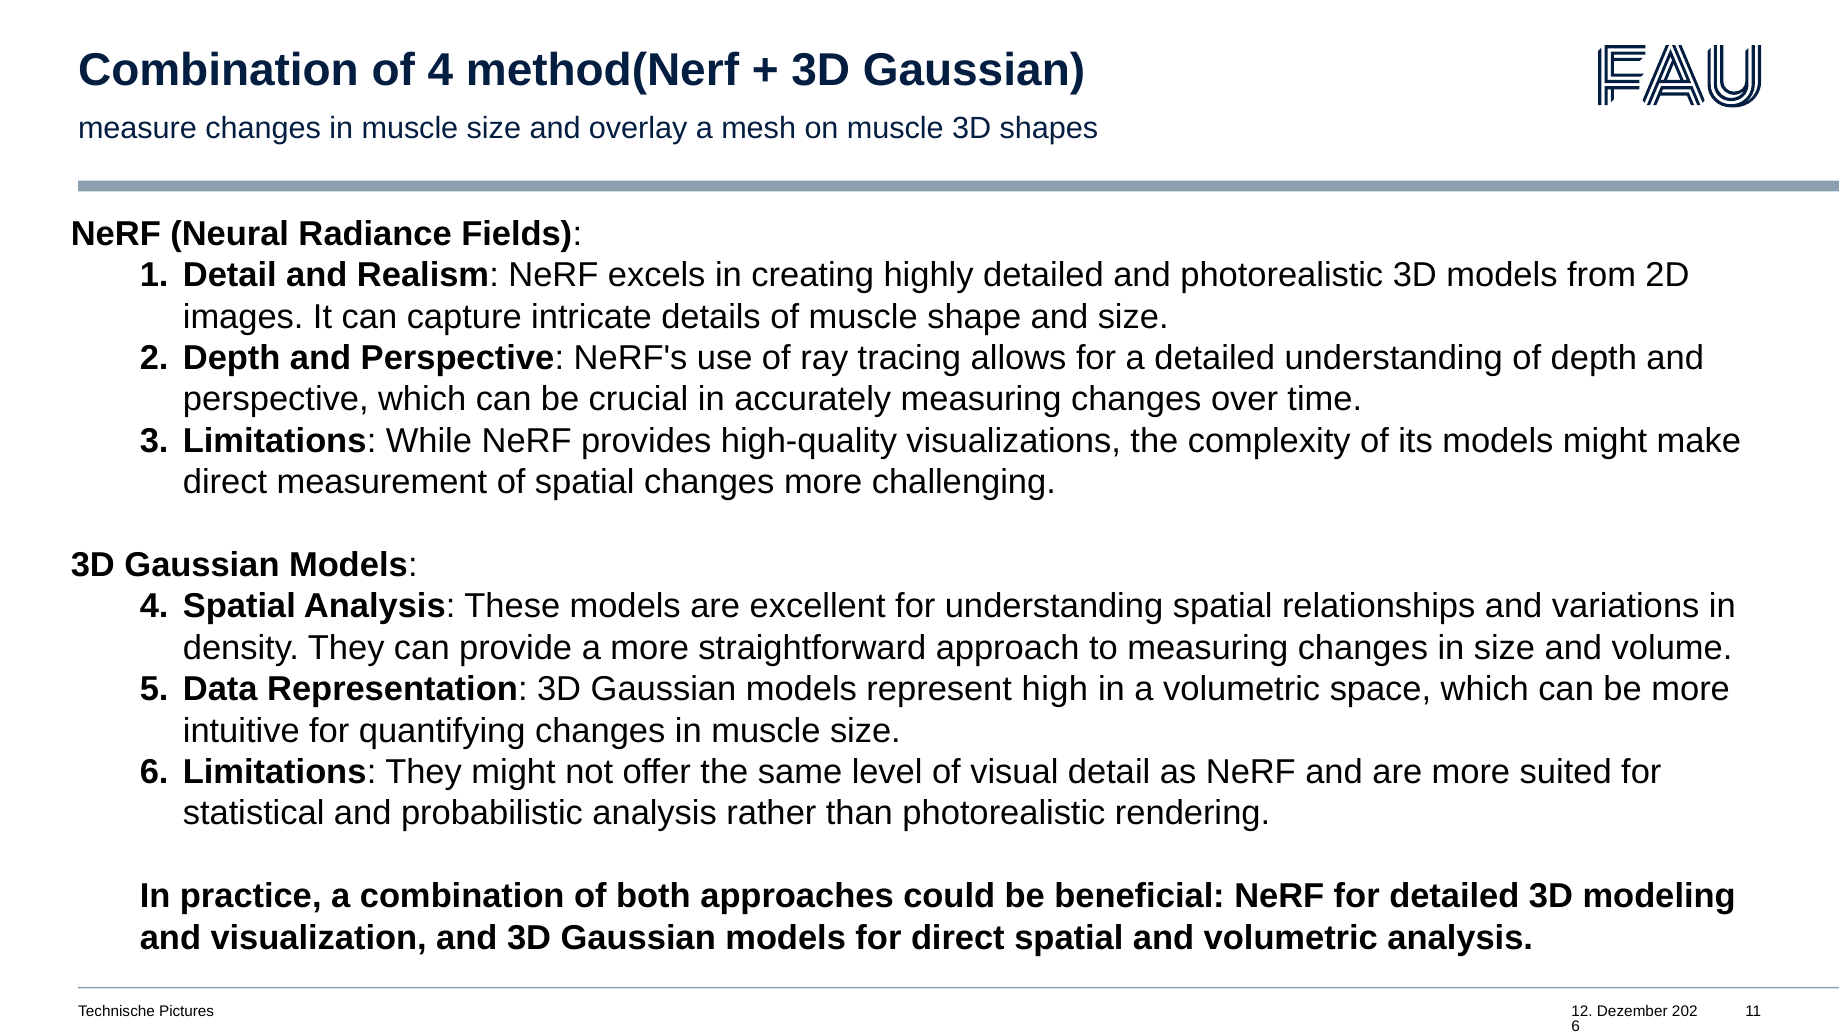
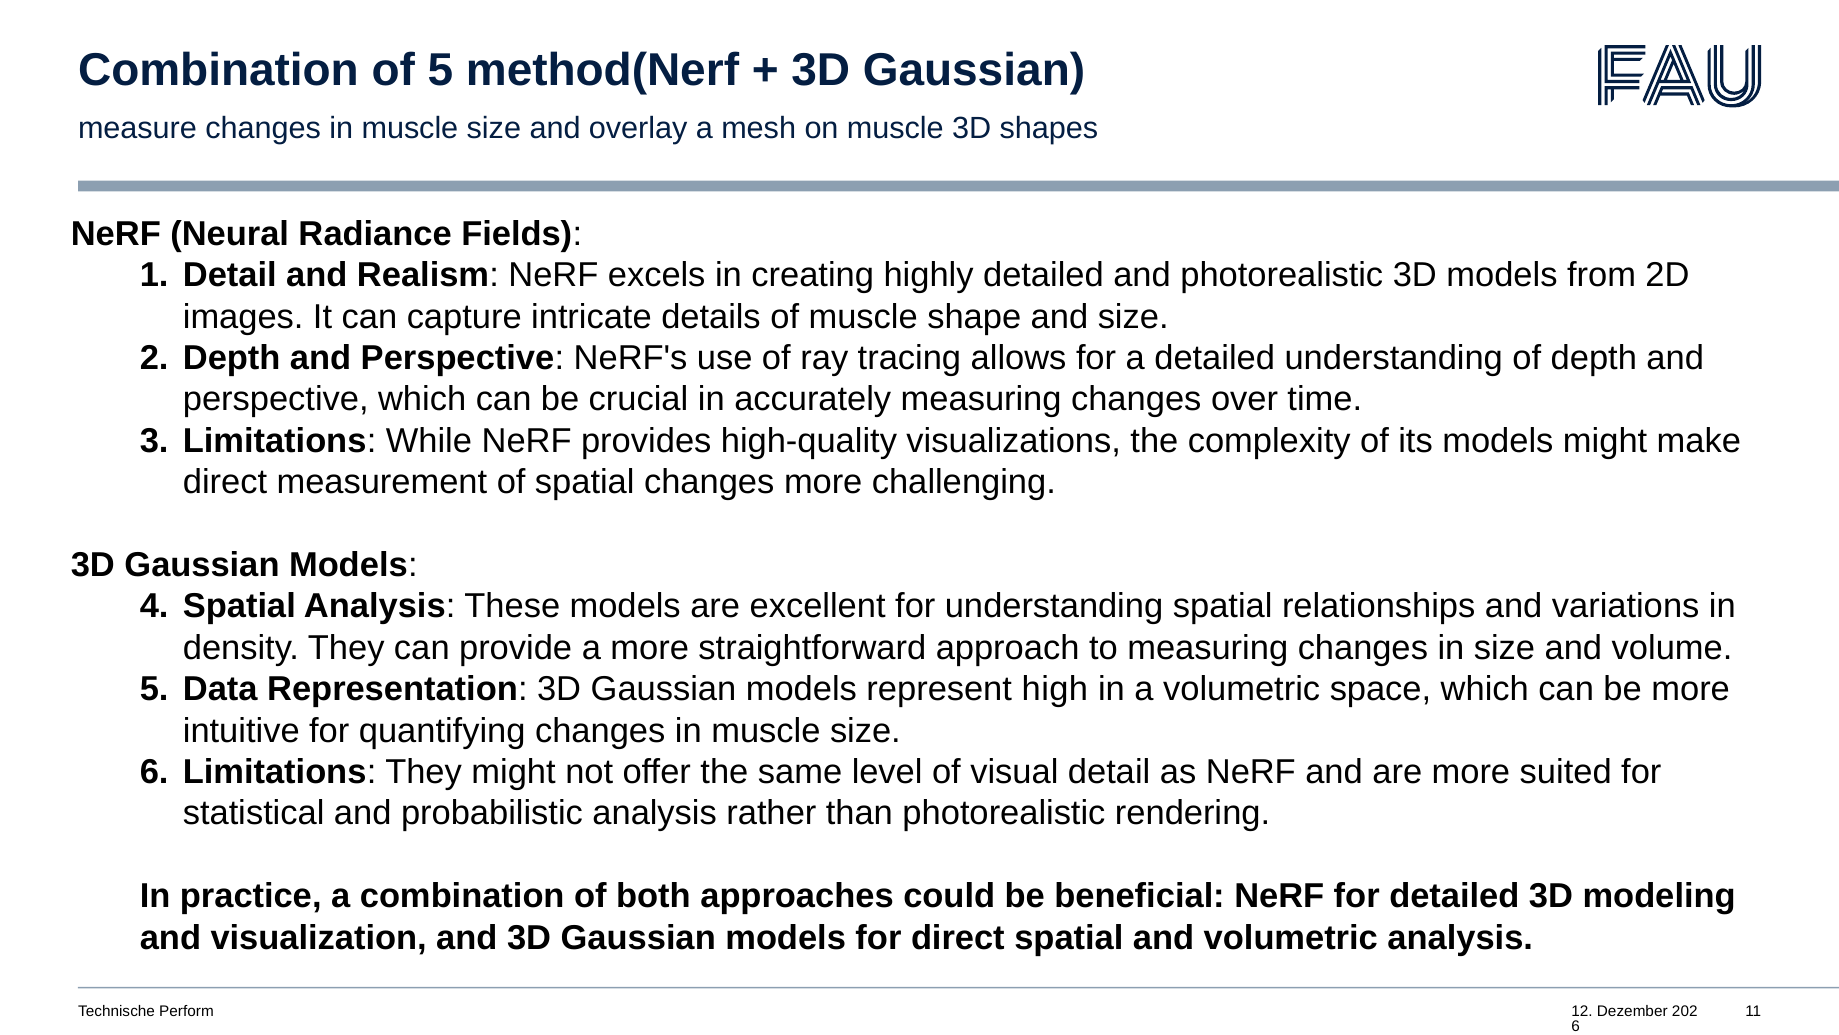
of 4: 4 -> 5 (440, 70)
Pictures: Pictures -> Perform (187, 1011)
